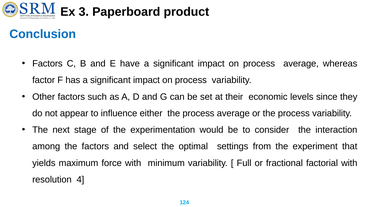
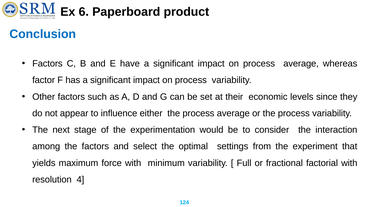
3: 3 -> 6 (84, 12)
